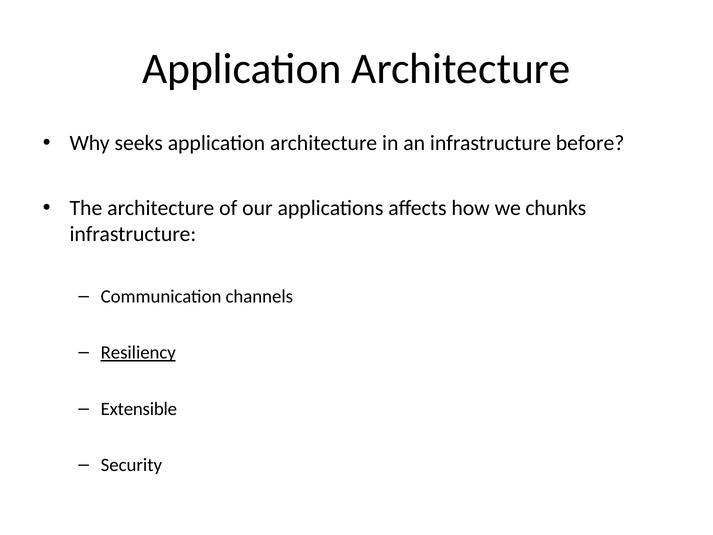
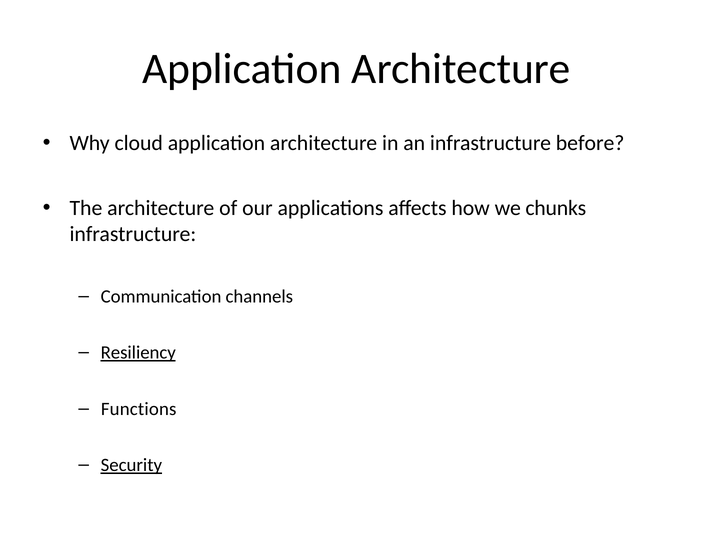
seeks: seeks -> cloud (139, 143)
Extensible: Extensible -> Functions (139, 409)
Security underline: none -> present (131, 465)
